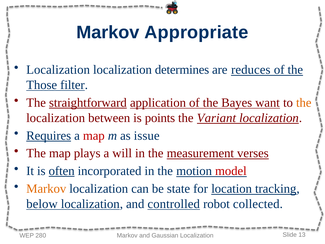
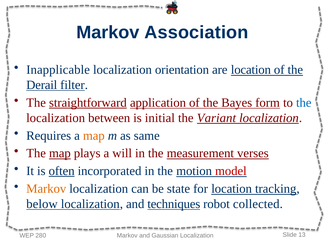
Appropriate: Appropriate -> Association (196, 32)
Localization: Localization -> Inapplicable (58, 70)
determines: determines -> orientation (182, 70)
are reduces: reduces -> location (251, 70)
Those: Those -> Derail (42, 85)
want: want -> form (268, 103)
the colour: orange -> blue (304, 103)
points: points -> initial (160, 118)
Requires underline: present -> none (49, 135)
map colour: red -> orange (94, 135)
issue: issue -> same (147, 135)
map underline: none -> present (60, 153)
controlled: controlled -> techniques (174, 204)
